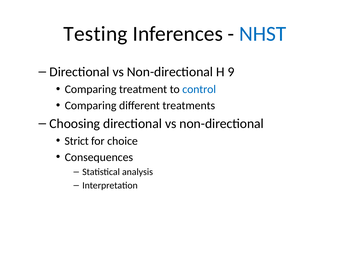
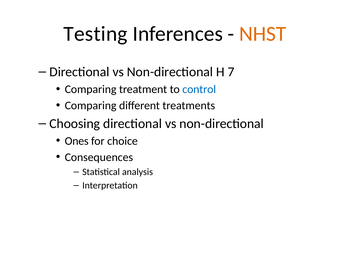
NHST colour: blue -> orange (263, 34)
9: 9 -> 7 (231, 72)
Strict: Strict -> Ones (77, 141)
